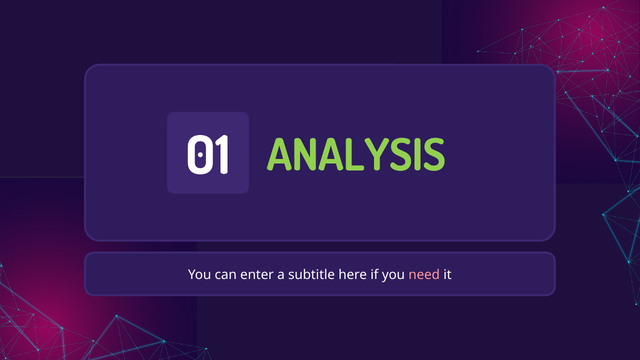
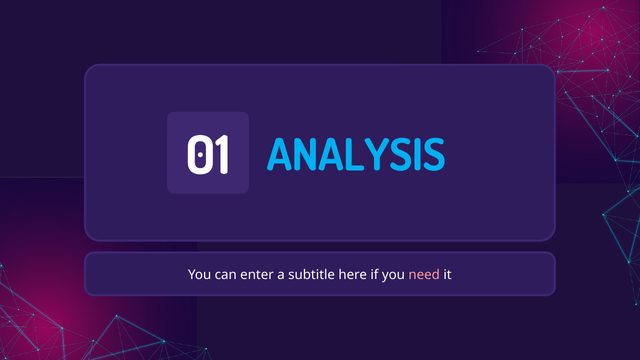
ANALYSIS colour: light green -> light blue (356, 156)
